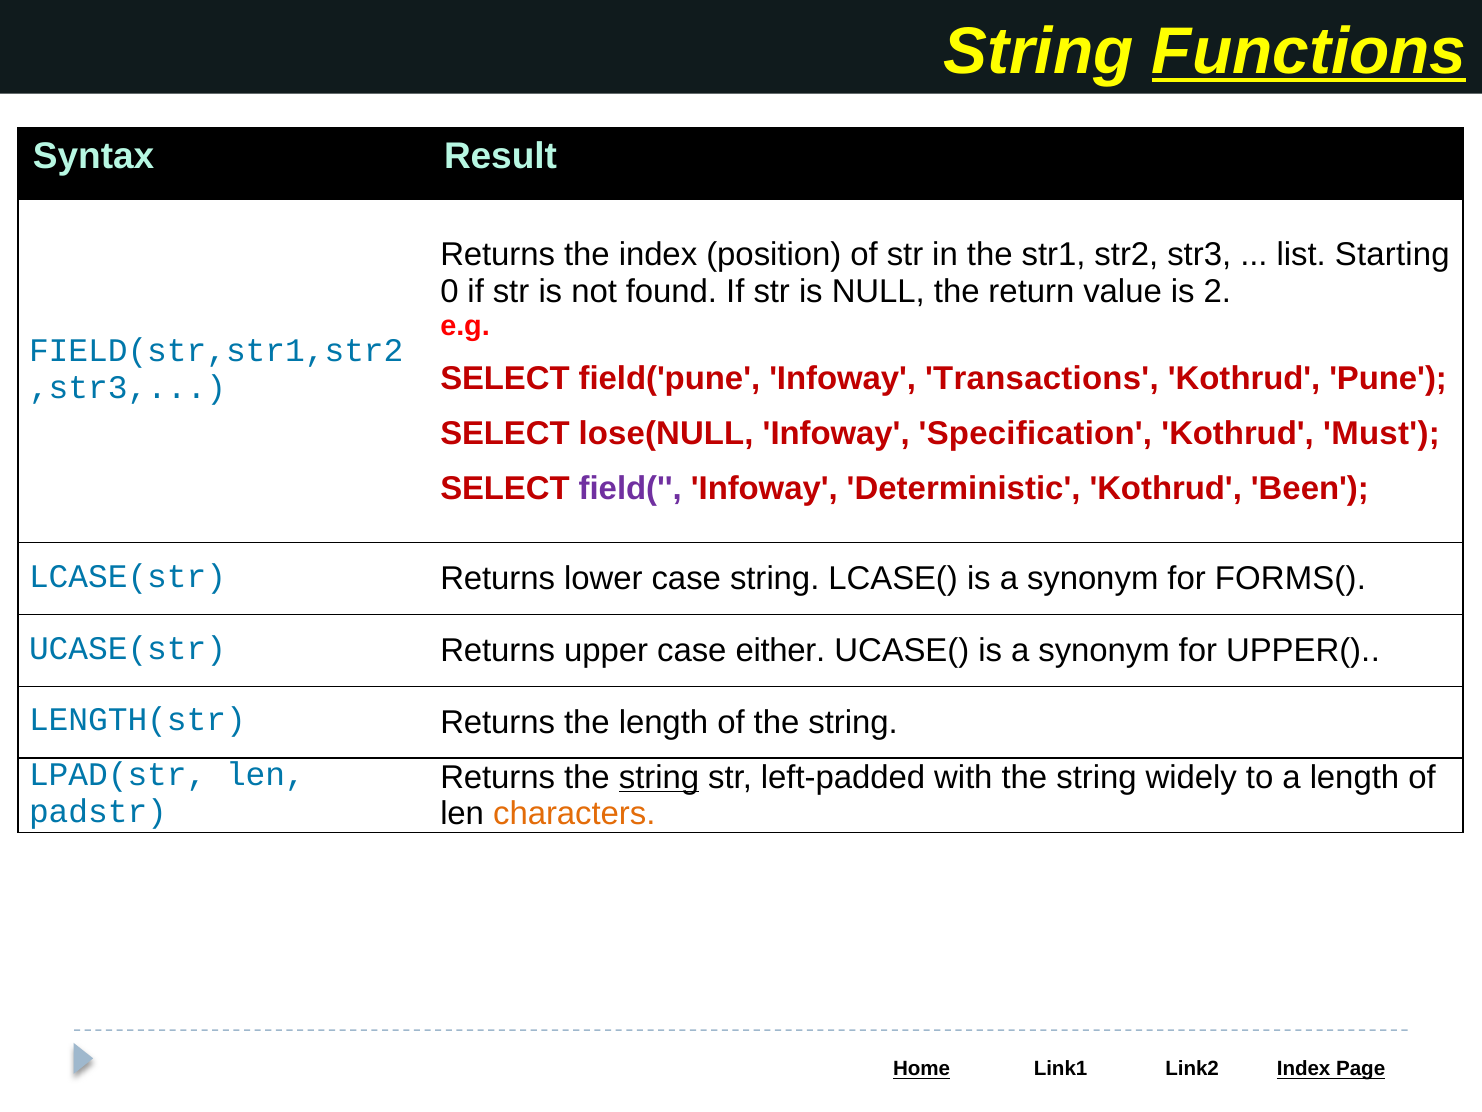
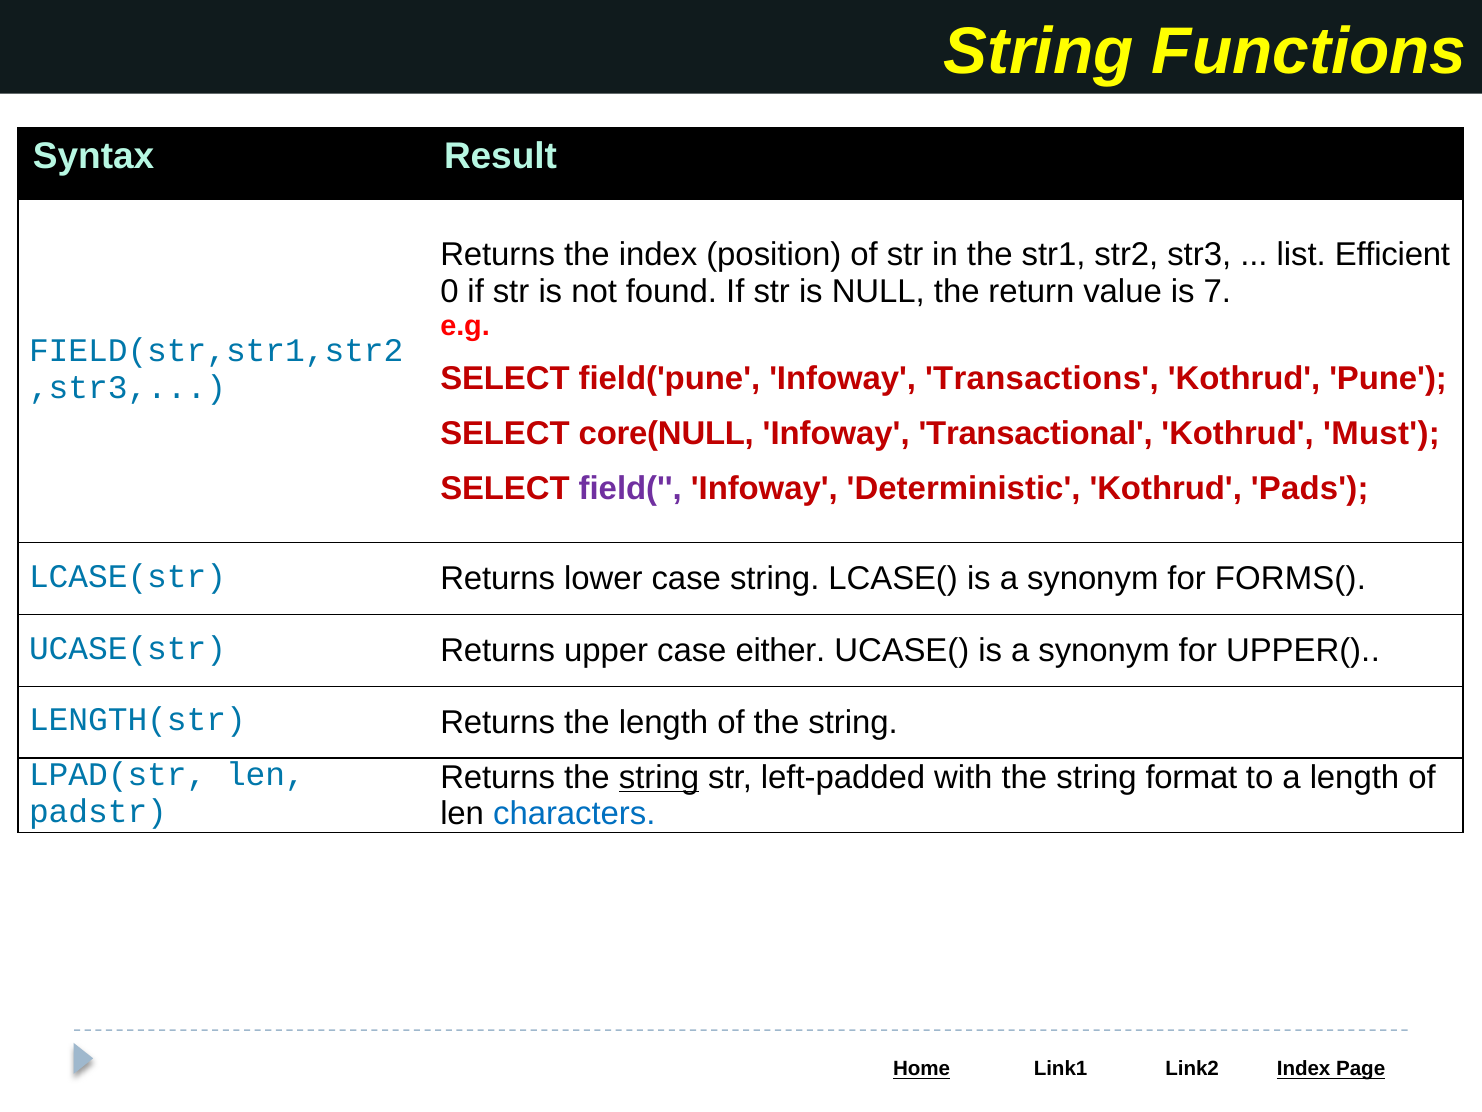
Functions underline: present -> none (1309, 51)
Starting: Starting -> Efficient (1392, 255)
2: 2 -> 7 (1217, 291)
lose(NULL: lose(NULL -> core(NULL (666, 433)
Specification: Specification -> Transactional (1036, 433)
Been: Been -> Pads (1310, 488)
widely: widely -> format (1191, 777)
characters colour: orange -> blue (574, 814)
